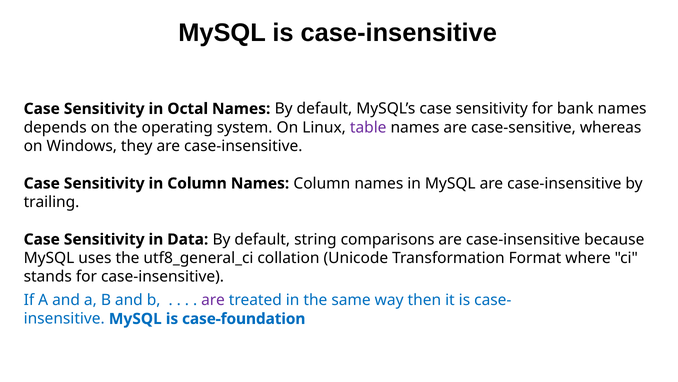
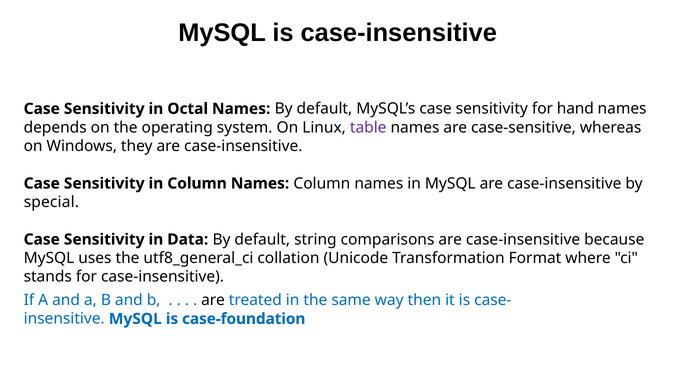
bank: bank -> hand (575, 109)
trailing: trailing -> special (51, 202)
are colour: purple -> black (213, 300)
